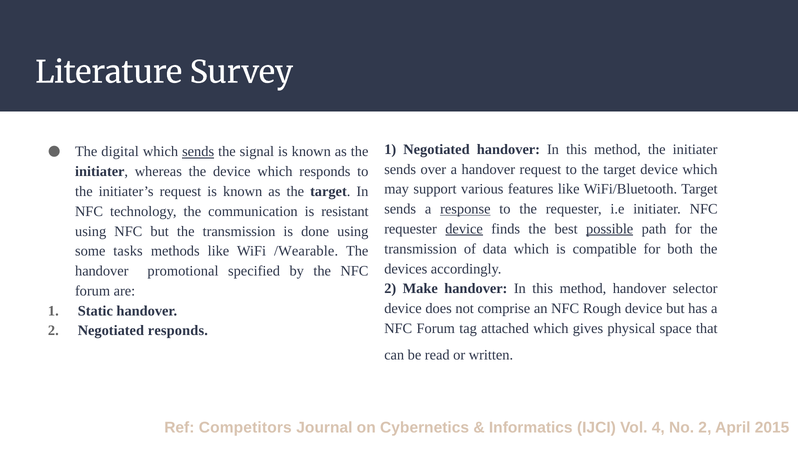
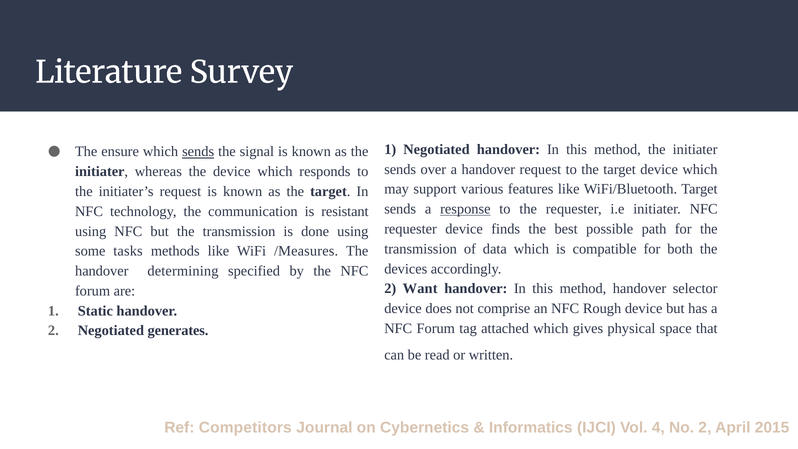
digital: digital -> ensure (120, 152)
device underline: present -> none (464, 229)
possible underline: present -> none (610, 229)
/Wearable: /Wearable -> /Measures (306, 251)
promotional: promotional -> determining (183, 271)
Make: Make -> Want (420, 289)
Negotiated responds: responds -> generates (178, 331)
